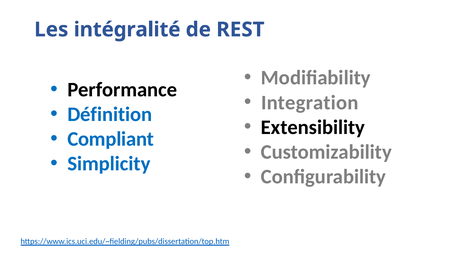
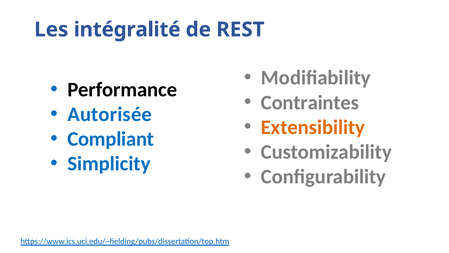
Integration: Integration -> Contraintes (310, 102)
Définition: Définition -> Autorisée (110, 114)
Extensibility colour: black -> orange (313, 127)
